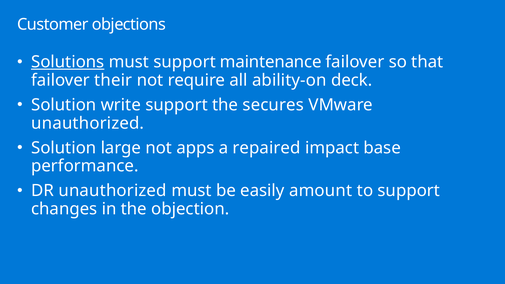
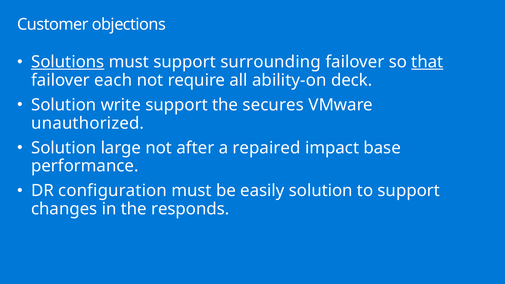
maintenance: maintenance -> surrounding (271, 62)
that underline: none -> present (427, 62)
their: their -> each (113, 80)
apps: apps -> after (195, 148)
DR unauthorized: unauthorized -> configuration (113, 191)
easily amount: amount -> solution (321, 191)
objection: objection -> responds (190, 209)
